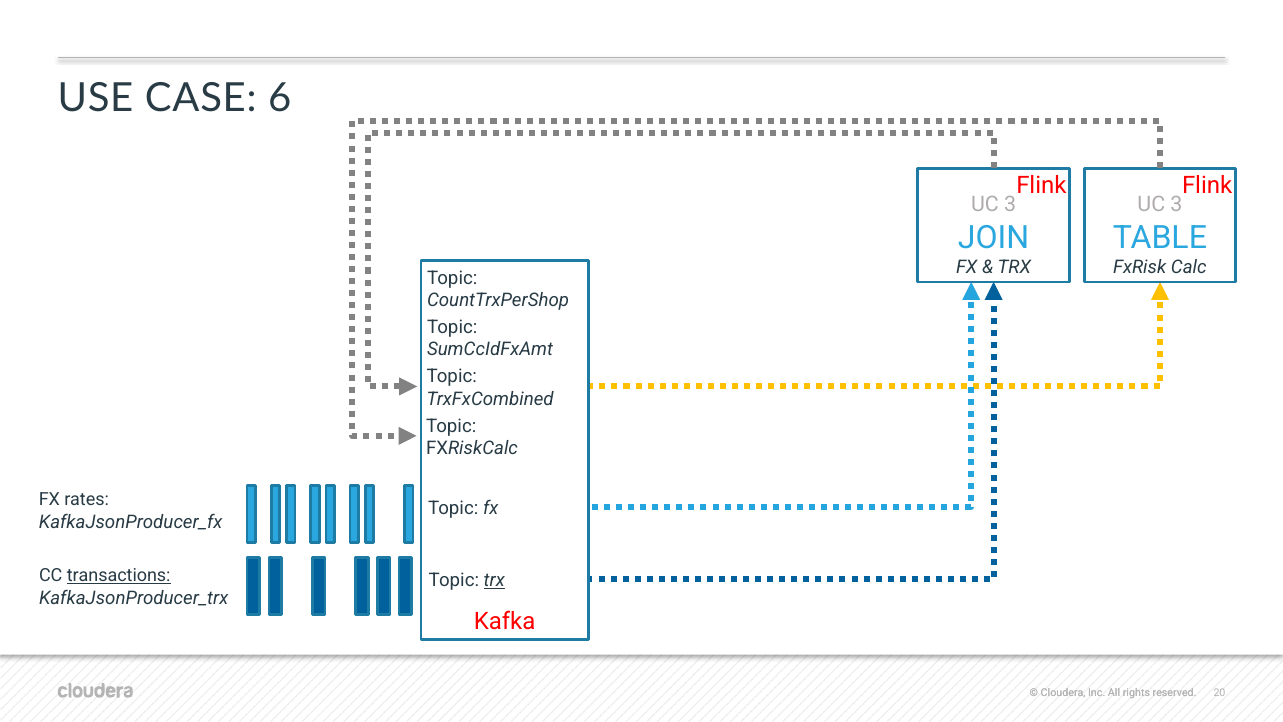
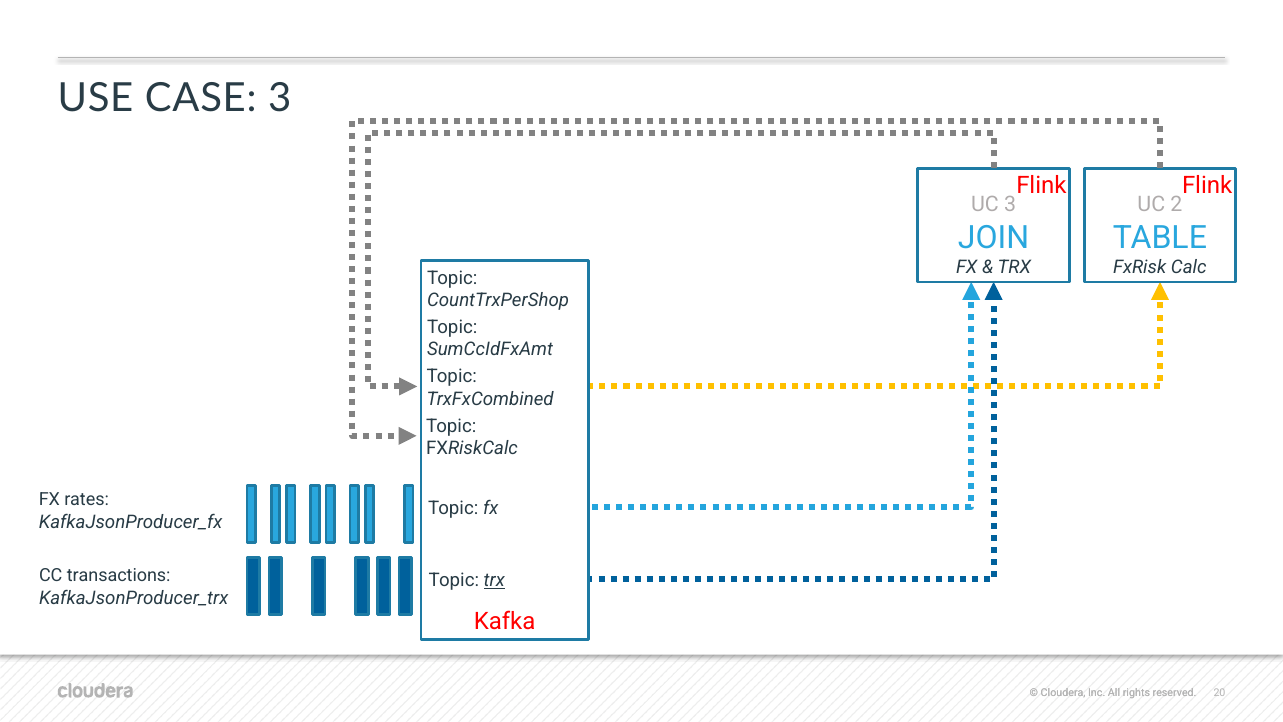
CASE 6: 6 -> 3 (280, 98)
3: 3 -> 2 (1176, 205)
transactions underline: present -> none (119, 576)
